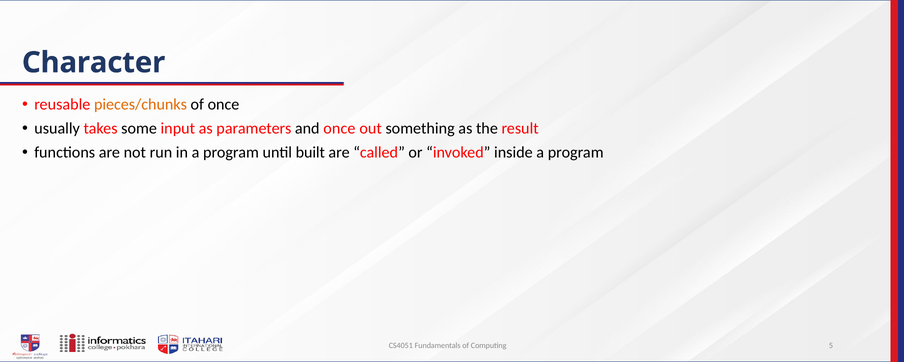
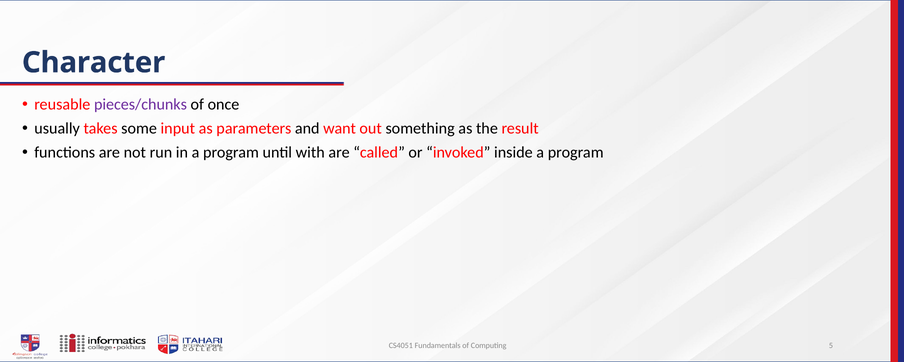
pieces/chunks colour: orange -> purple (140, 104)
and once: once -> want (340, 128)
built: built -> with (310, 152)
